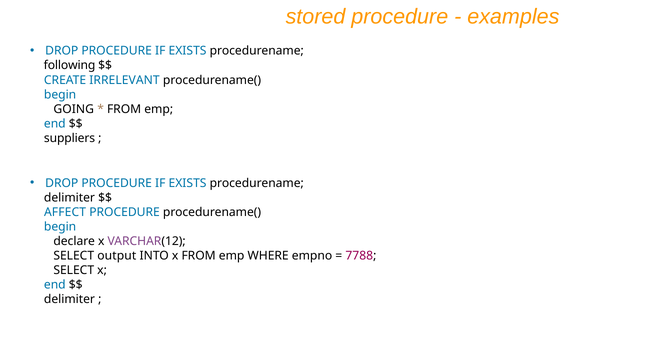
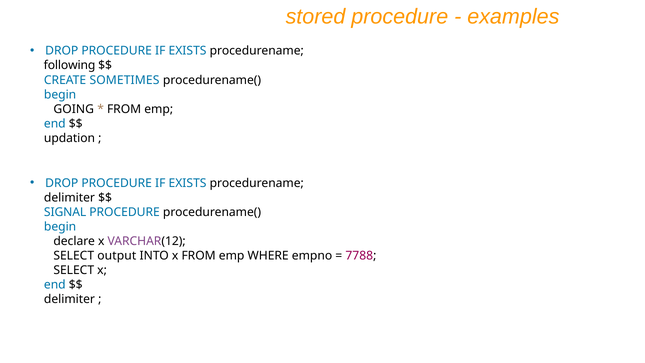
IRRELEVANT: IRRELEVANT -> SOMETIMES (124, 80)
suppliers: suppliers -> updation (70, 138)
AFFECT: AFFECT -> SIGNAL (65, 212)
